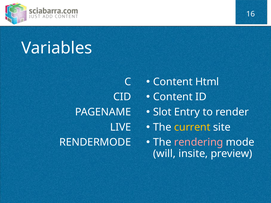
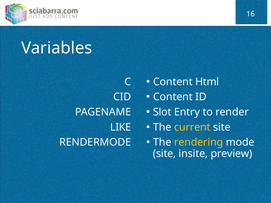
LIVE: LIVE -> LIKE (121, 127)
rendering colour: pink -> yellow (199, 142)
will: will -> site (164, 154)
